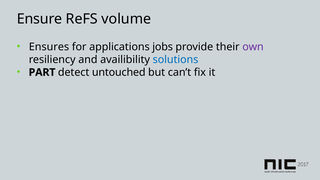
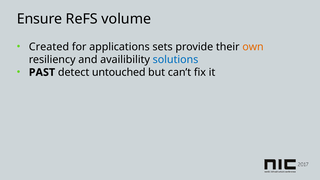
Ensures: Ensures -> Created (49, 47)
jobs: jobs -> sets (163, 47)
own colour: purple -> orange (253, 47)
PART: PART -> PAST (42, 72)
